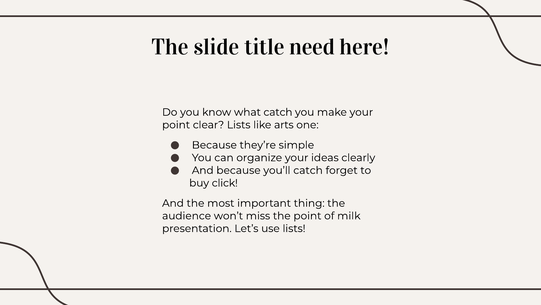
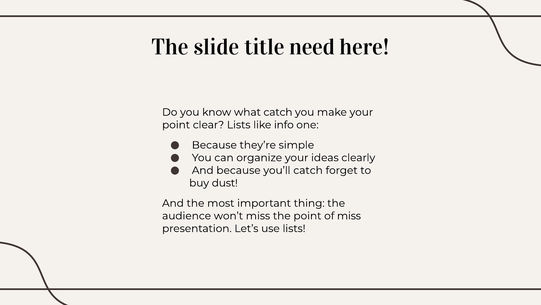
arts: arts -> info (284, 125)
click: click -> dust (225, 183)
of milk: milk -> miss (349, 215)
